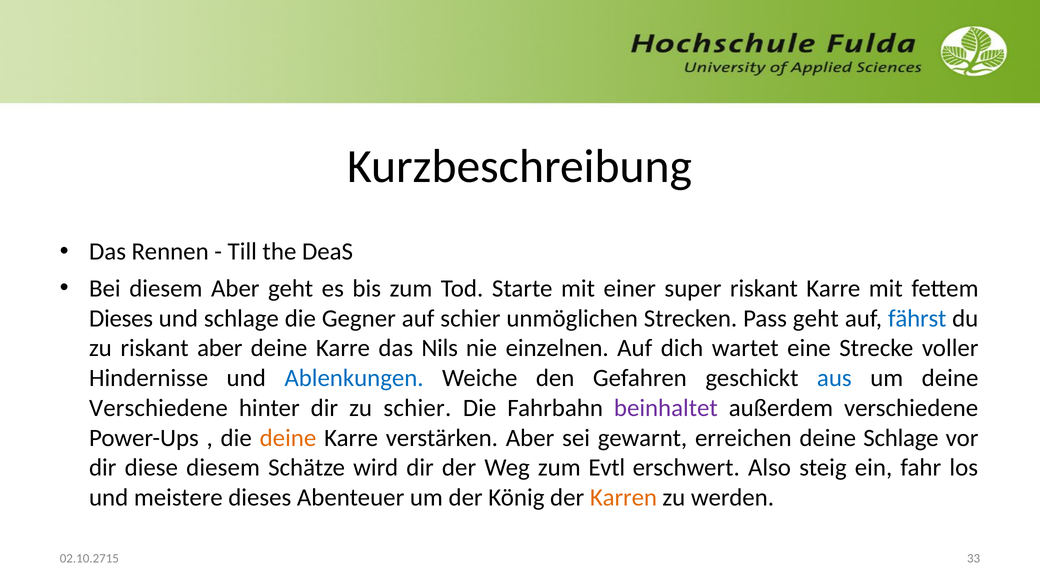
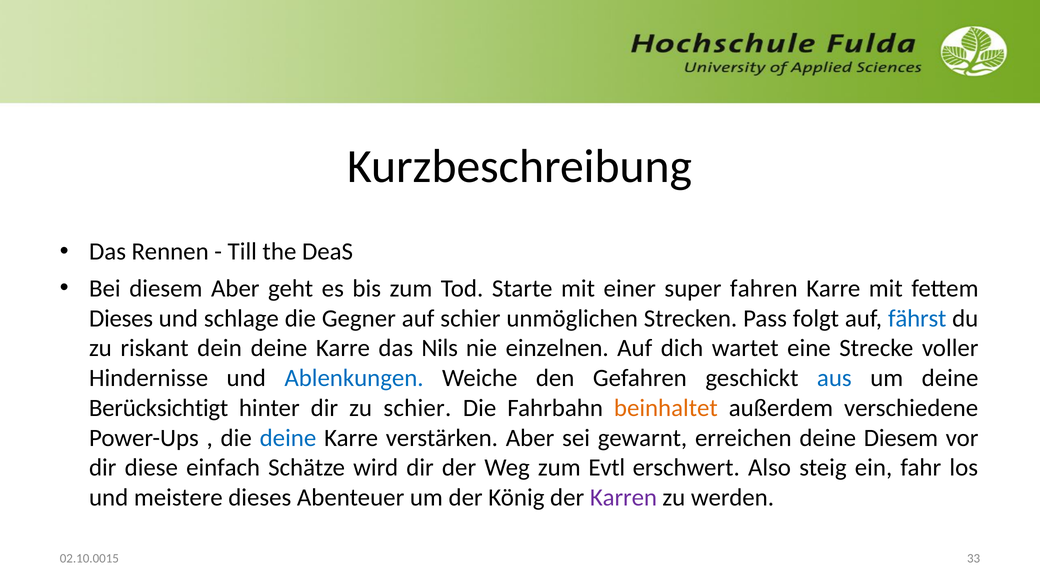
super riskant: riskant -> fahren (764, 288)
Pass geht: geht -> folgt (816, 318)
riskant aber: aber -> dein (220, 348)
Verschiedene: Verschiedene -> Berücksichtigt (159, 408)
beinhaltet colour: purple -> orange (666, 408)
deine colour: orange -> blue (288, 438)
deine Schlage: Schlage -> Diesem (901, 438)
diese diesem: diesem -> einfach (223, 468)
Karren colour: orange -> purple (623, 498)
02.10.2715: 02.10.2715 -> 02.10.0015 (89, 559)
